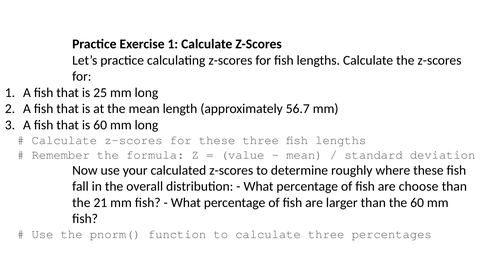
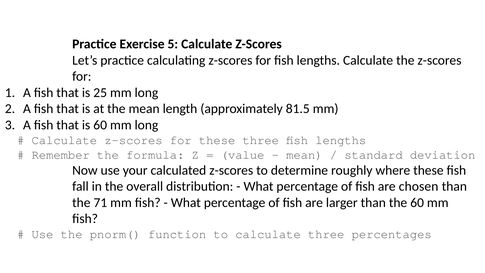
Exercise 1: 1 -> 5 (173, 44)
56.7: 56.7 -> 81.5 (298, 109)
choose: choose -> chosen (419, 186)
21: 21 -> 71 (100, 203)
